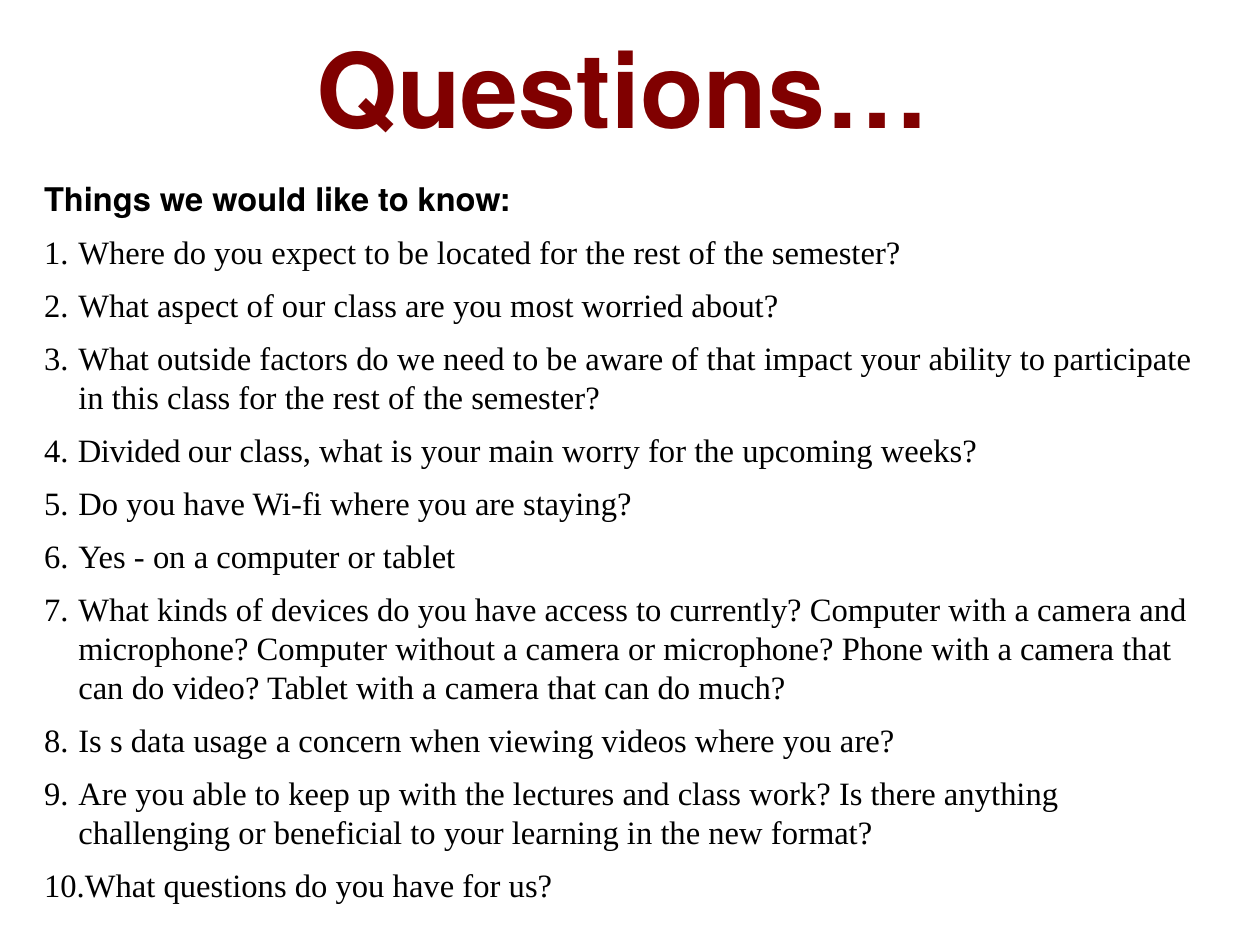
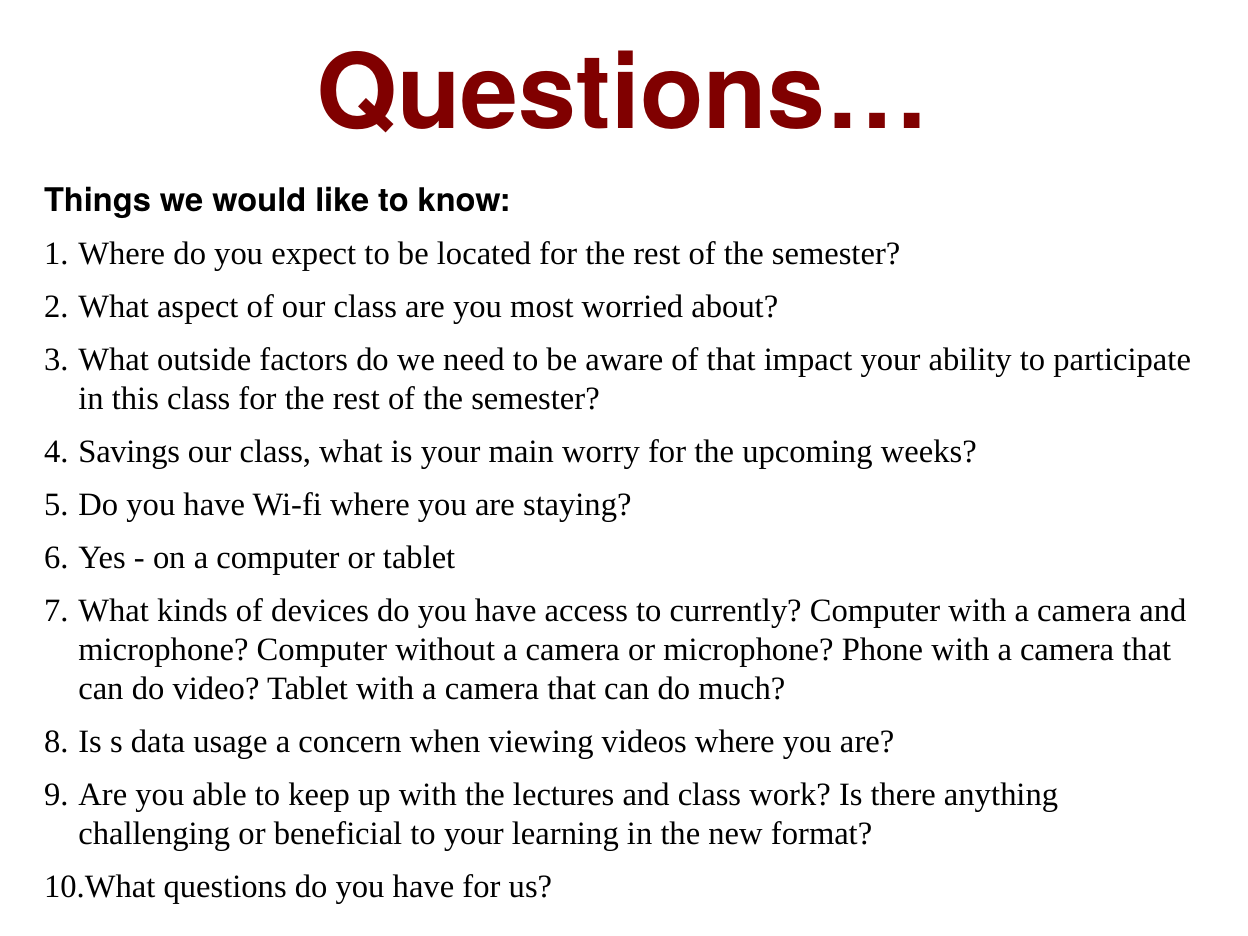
Divided: Divided -> Savings (129, 452)
